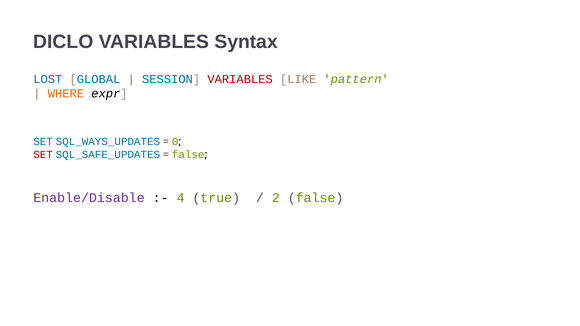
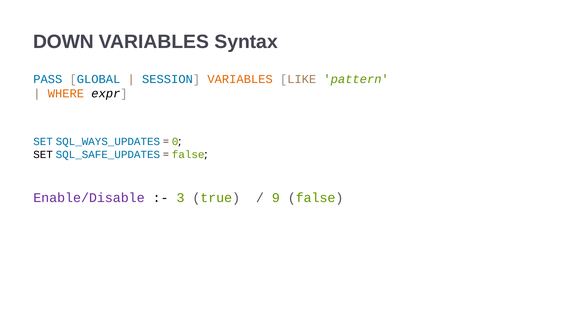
DICLO: DICLO -> DOWN (63, 42)
LOST: LOST -> PASS (48, 79)
VARIABLES colour: red -> orange (240, 79)
SET colour: red -> black (43, 155)
4: 4 -> 3 (181, 198)
2: 2 -> 9 (276, 198)
